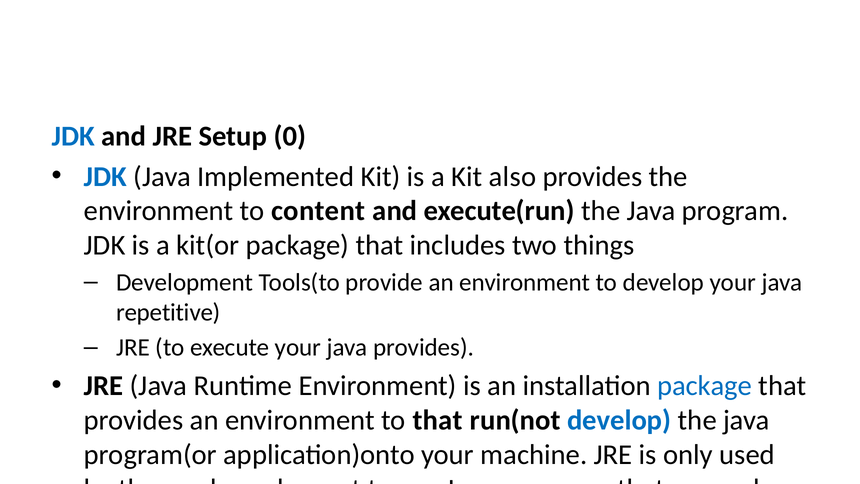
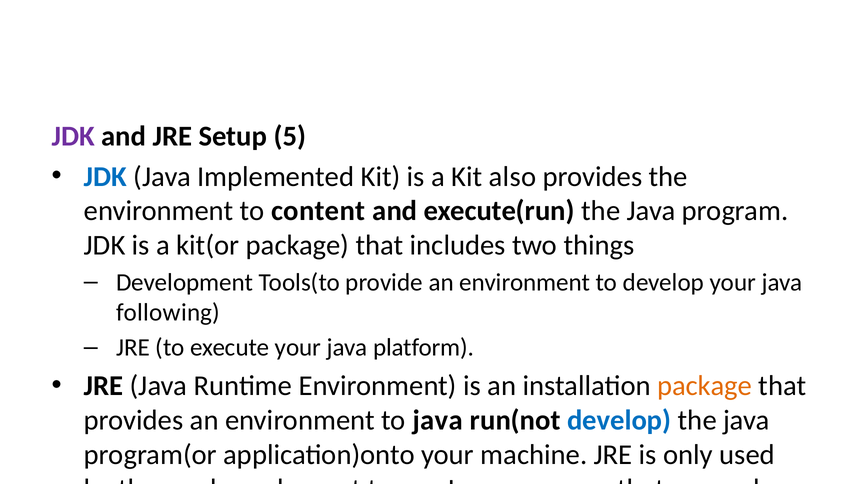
JDK colour: blue -> purple (73, 136)
0: 0 -> 5 (290, 136)
repetitive: repetitive -> following (168, 312)
java provides: provides -> platform (424, 348)
package colour: blue -> orange (705, 386)
to that: that -> java (438, 420)
